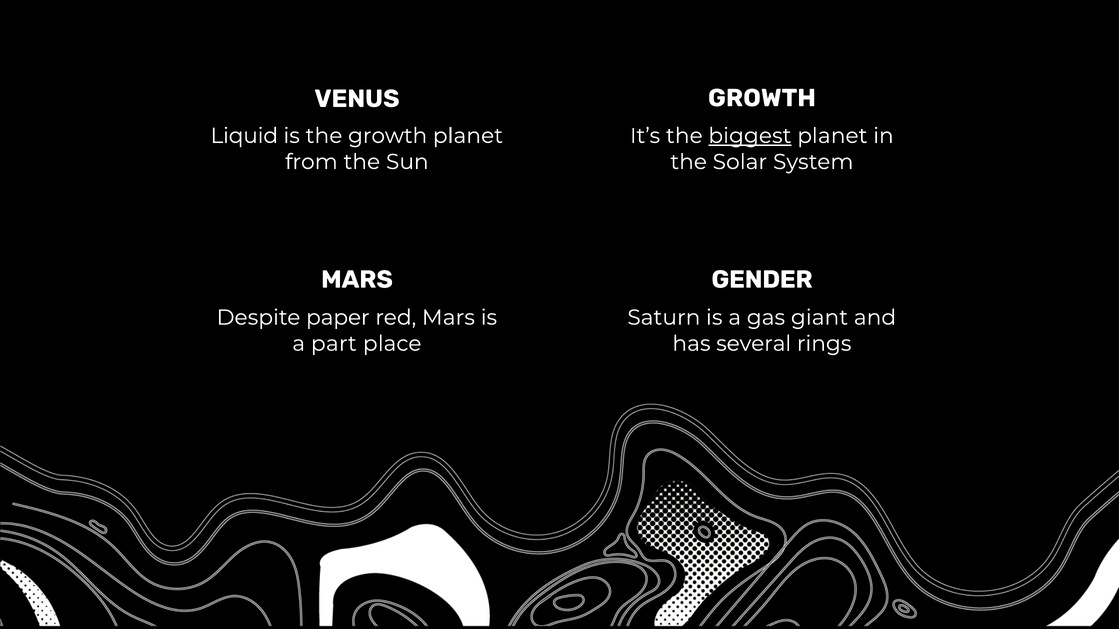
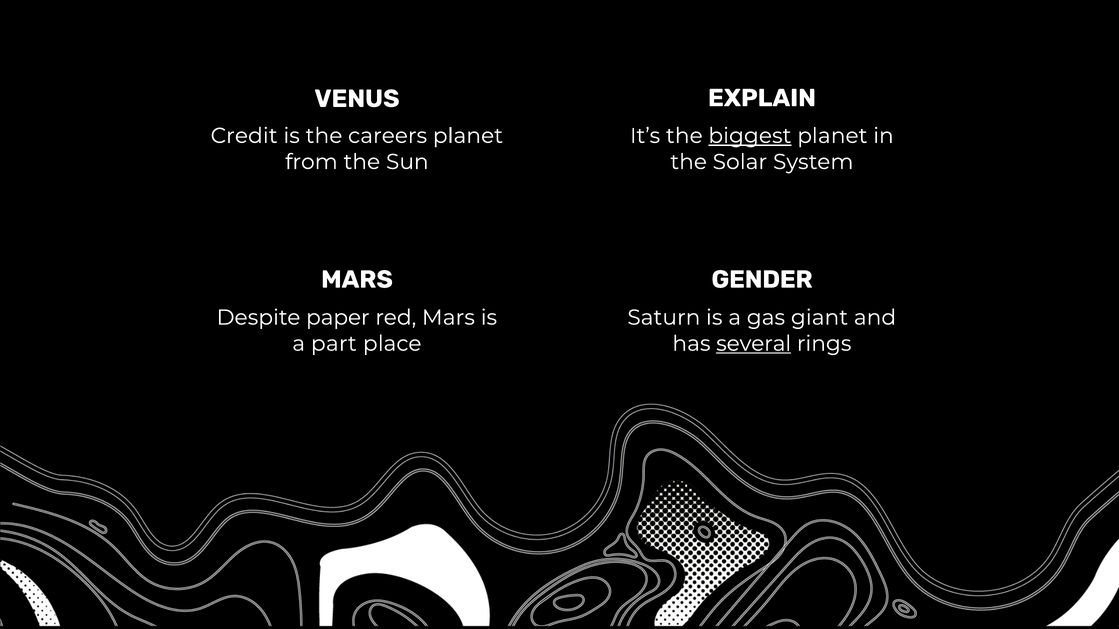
GROWTH: GROWTH -> EXPLAIN (762, 98)
Liquid: Liquid -> Credit (244, 136)
the growth: growth -> careers (388, 136)
several underline: none -> present (754, 344)
